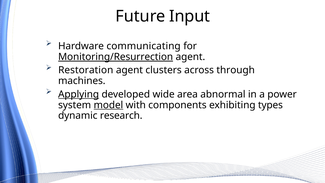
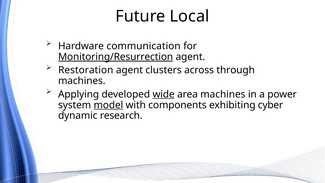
Input: Input -> Local (189, 16)
communicating: communicating -> communication (144, 46)
Applying underline: present -> none (79, 94)
wide underline: none -> present (164, 94)
area abnormal: abnormal -> machines (223, 94)
types: types -> cyber (270, 105)
